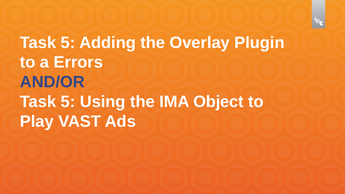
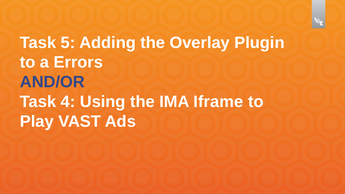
5: 5 -> 4 (68, 102)
Object: Object -> Iframe (218, 102)
